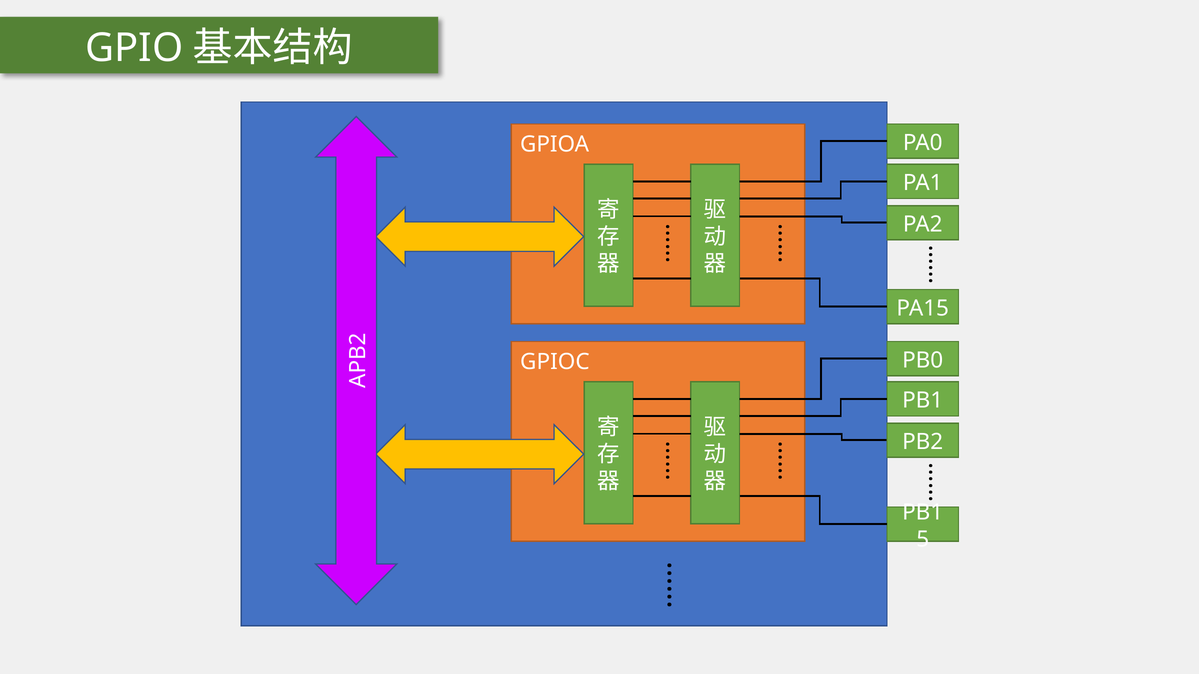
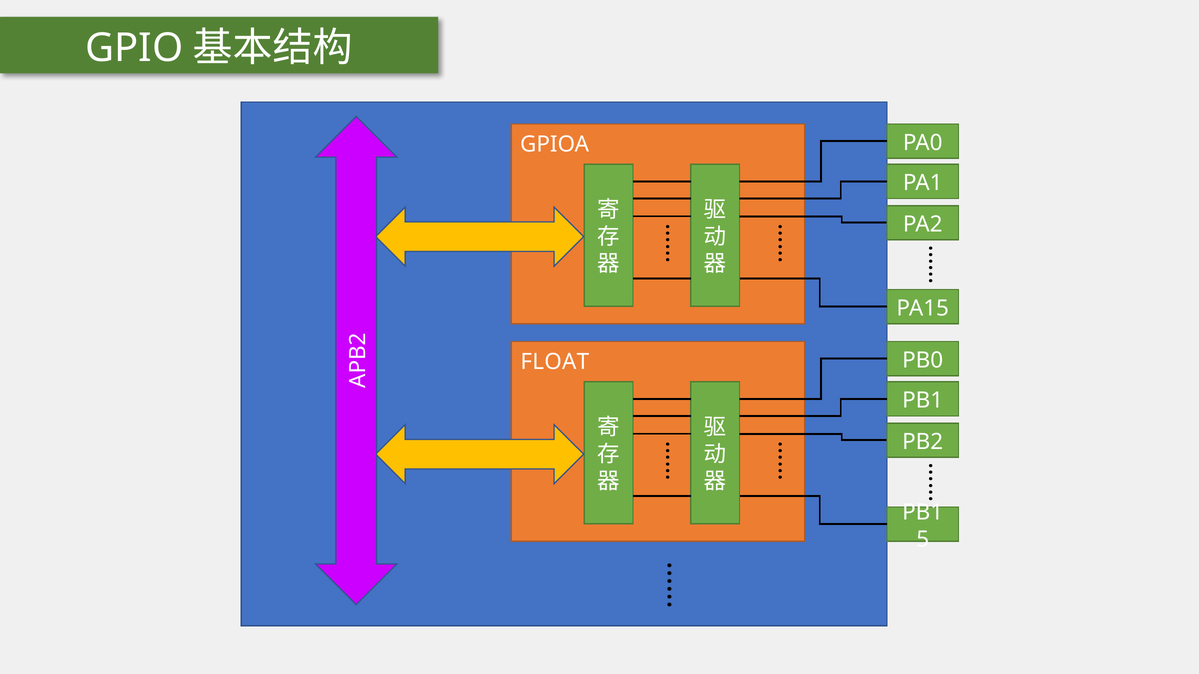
GPIOC: GPIOC -> FLOAT (555, 362)
